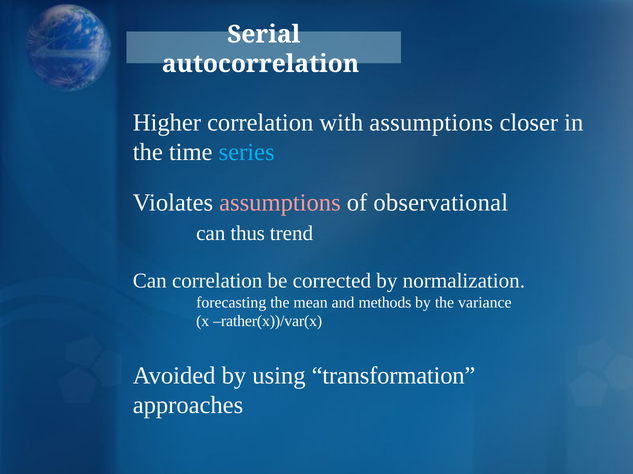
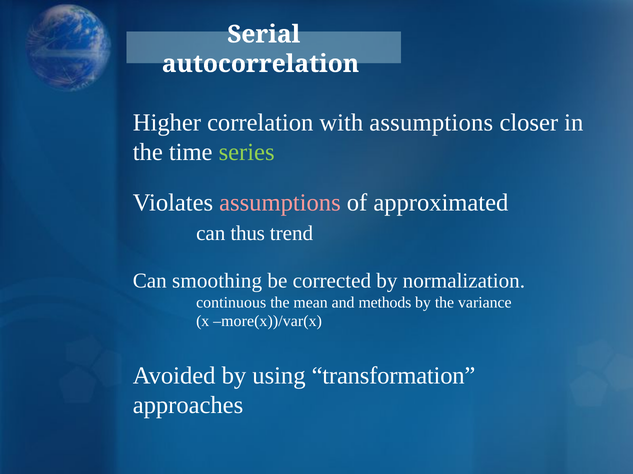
series colour: light blue -> light green (247, 152)
observational: observational -> approximated (441, 203)
Can correlation: correlation -> smoothing (217, 281)
forecasting: forecasting -> continuous (231, 303)
rather(x))/var(x: rather(x))/var(x -> more(x))/var(x (268, 322)
